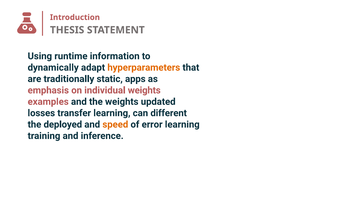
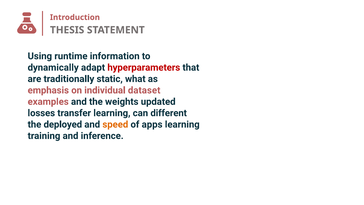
hyperparameters colour: orange -> red (144, 67)
apps: apps -> what (135, 79)
individual weights: weights -> dataset (144, 90)
error: error -> apps (152, 124)
